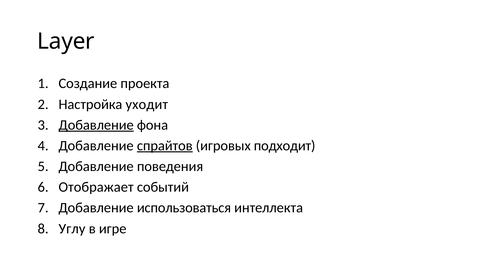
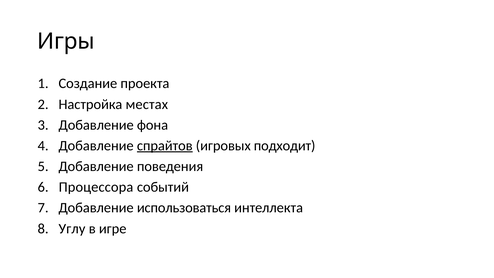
Layer: Layer -> Игры (66, 41)
уходит: уходит -> местах (147, 104)
Добавление underline: present -> none (96, 125)
Отображает: Отображает -> Процессора (96, 187)
